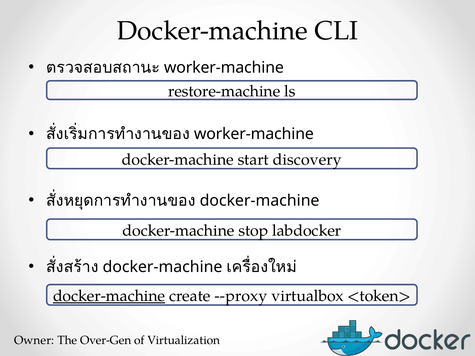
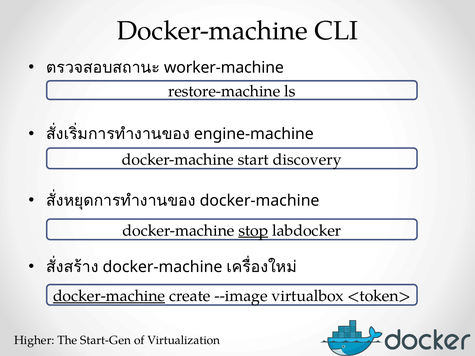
worker-machine: worker-machine -> engine-machine (254, 134)
stop underline: none -> present (253, 231)
--proxy: --proxy -> --image (241, 296)
Owner: Owner -> Higher (34, 340)
Over-Gen: Over-Gen -> Start-Gen (106, 340)
